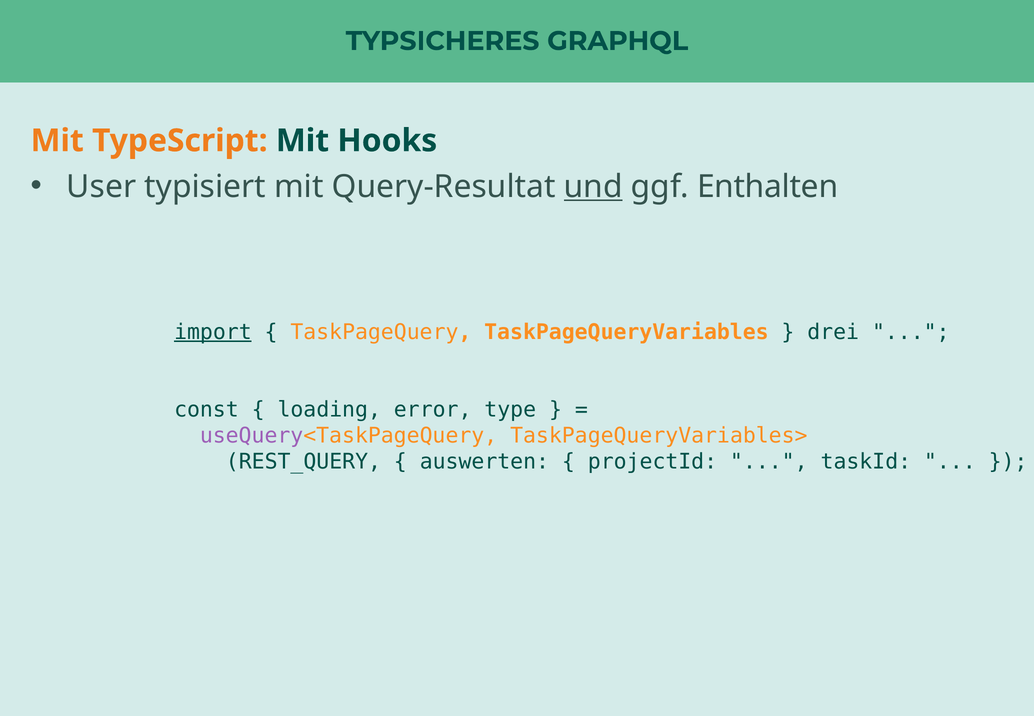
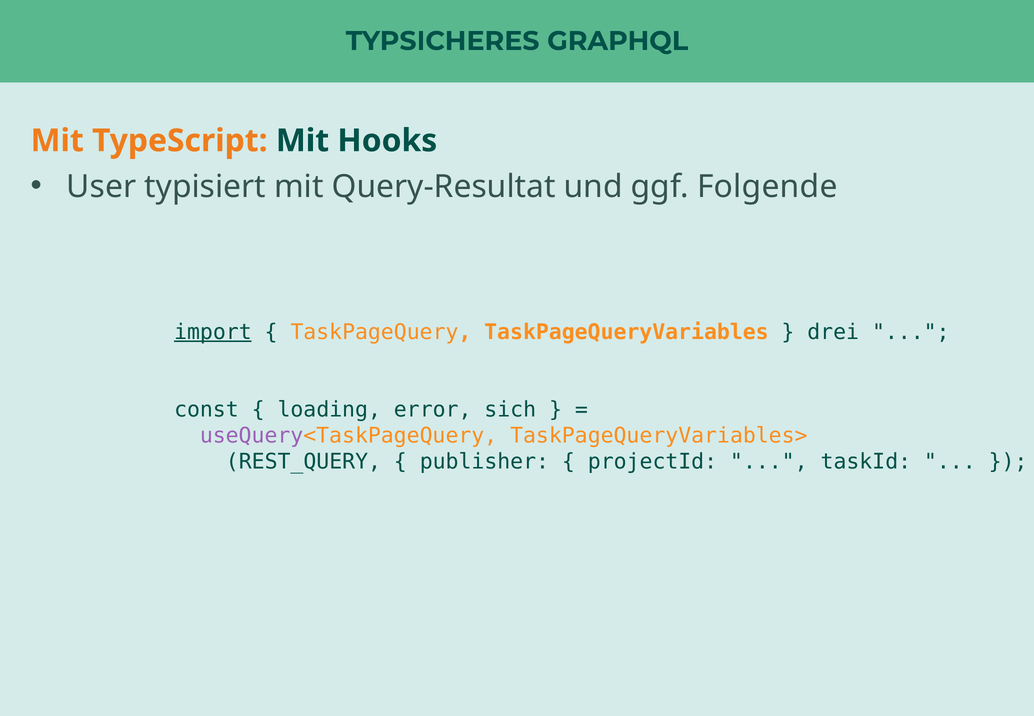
und underline: present -> none (593, 187)
Enthalten: Enthalten -> Folgende (767, 187)
type: type -> sich (510, 410)
auswerten: auswerten -> publisher (484, 461)
